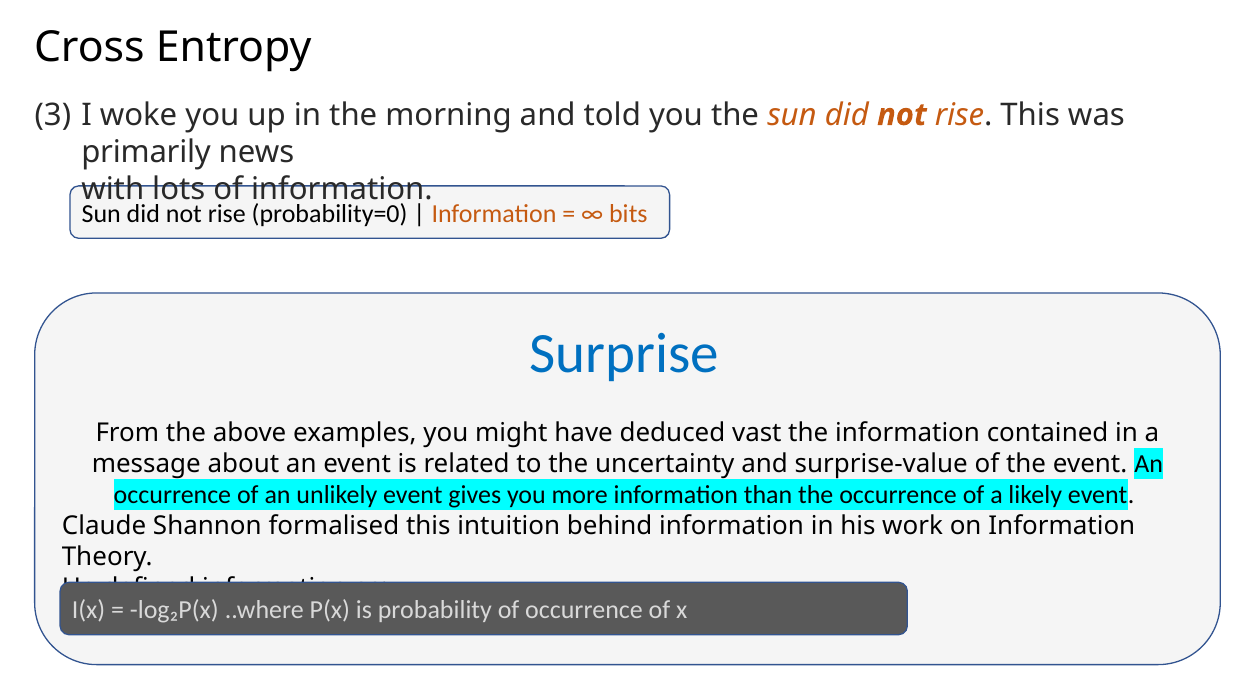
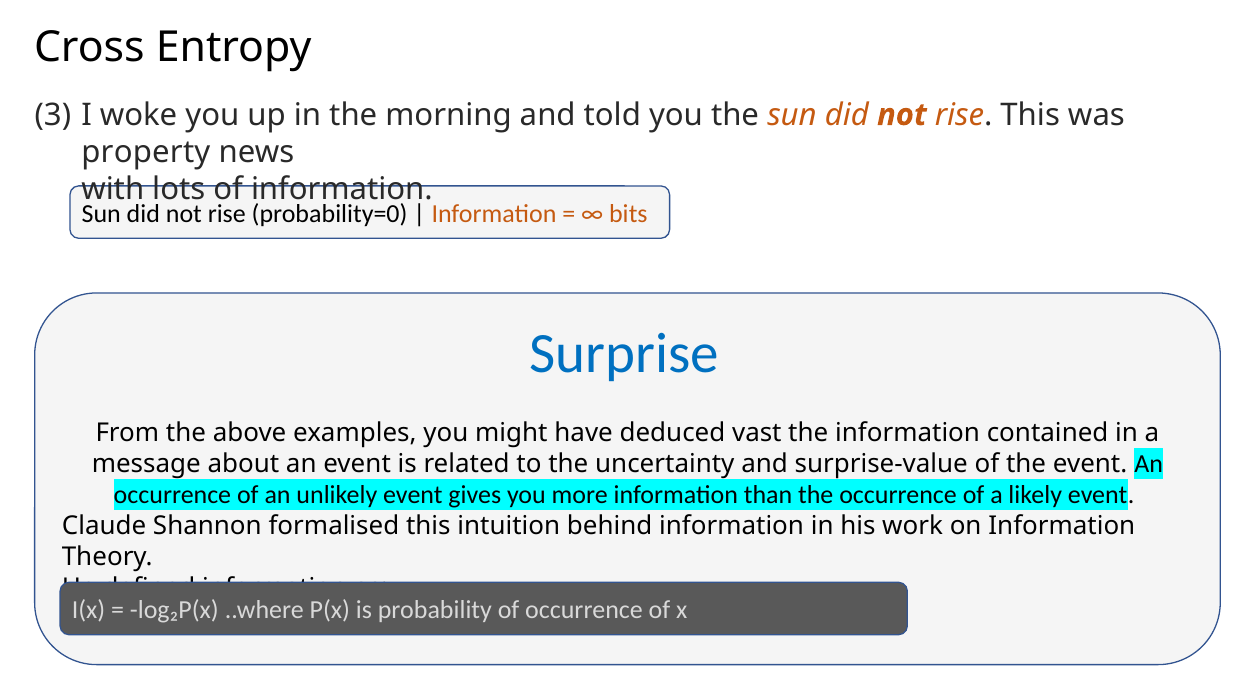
primarily: primarily -> property (146, 152)
